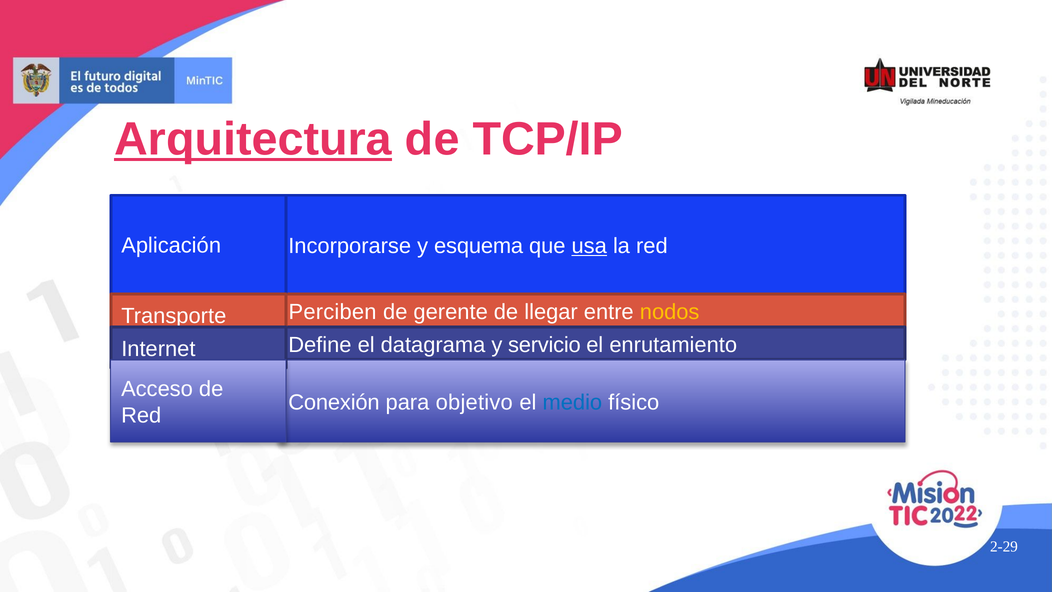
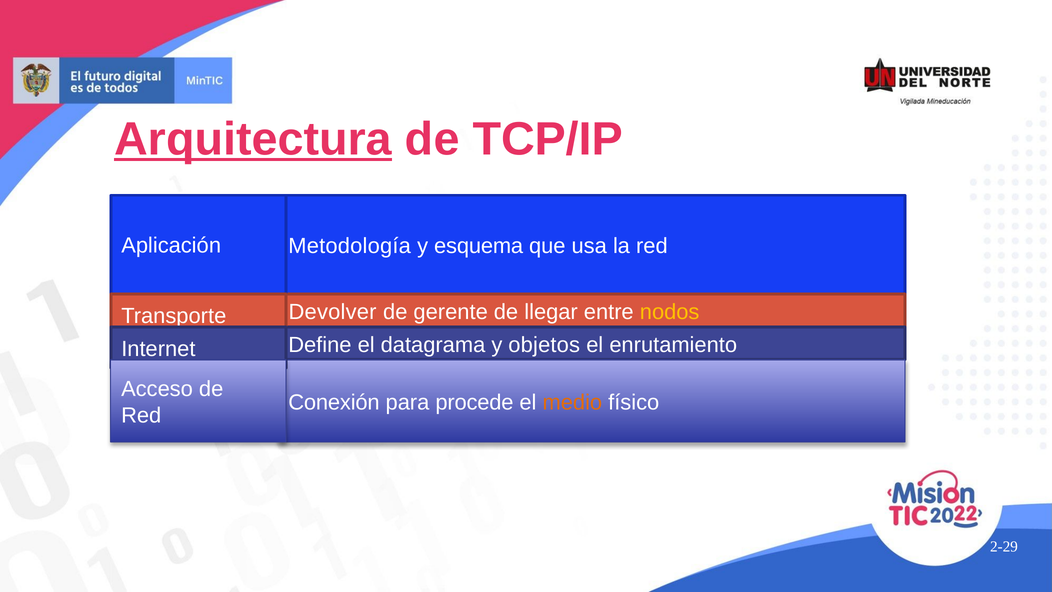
Incorporarse: Incorporarse -> Metodología (350, 246)
usa underline: present -> none (589, 246)
Perciben: Perciben -> Devolver (333, 312)
servicio: servicio -> objetos (544, 345)
objetivo: objetivo -> procede (474, 402)
medio colour: blue -> orange (572, 402)
